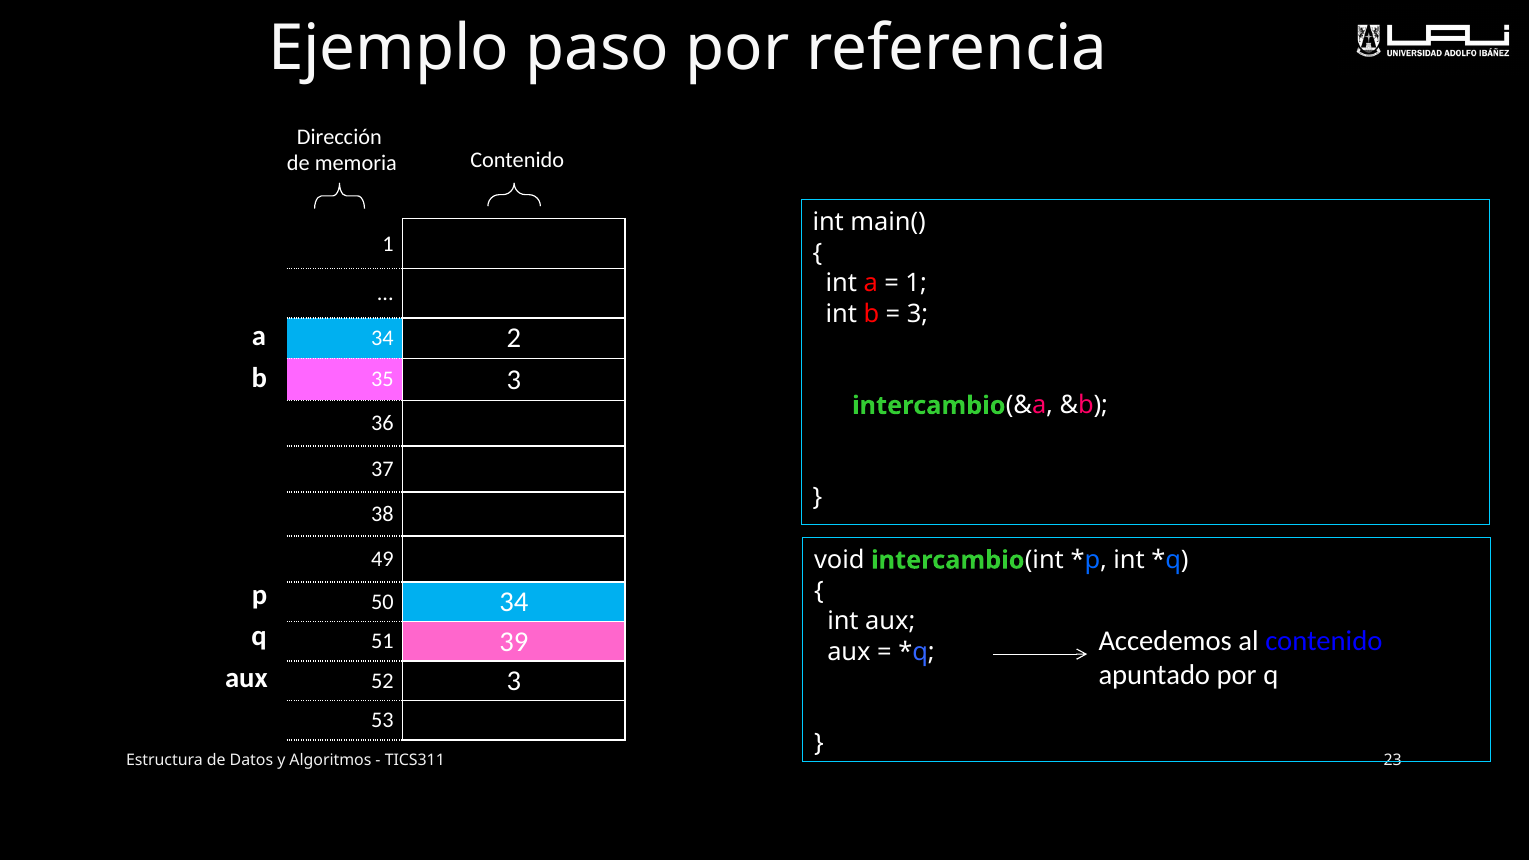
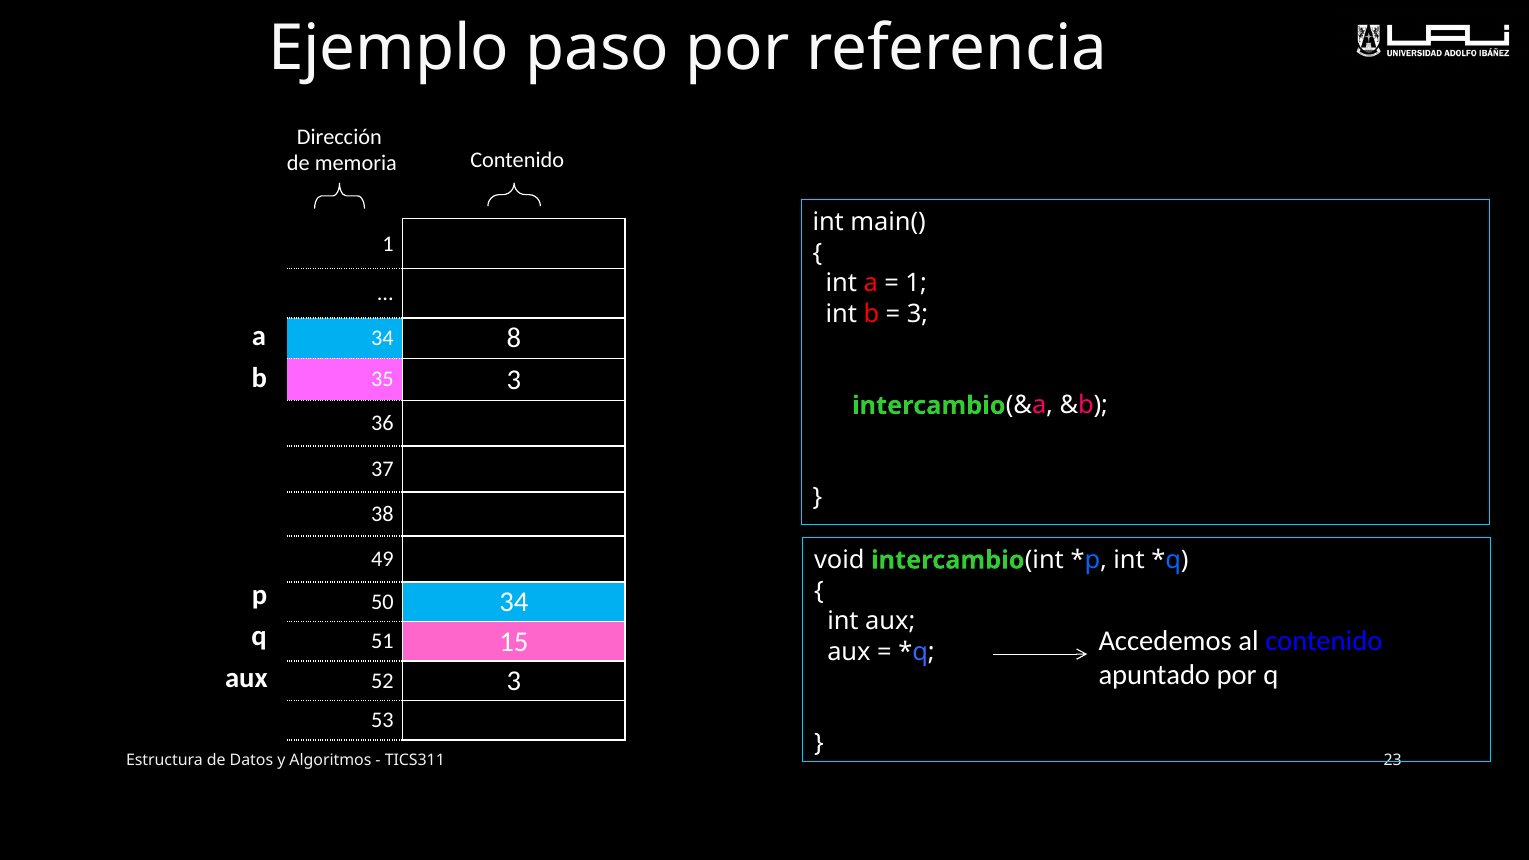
2: 2 -> 8 (514, 339)
39: 39 -> 15 (514, 642)
